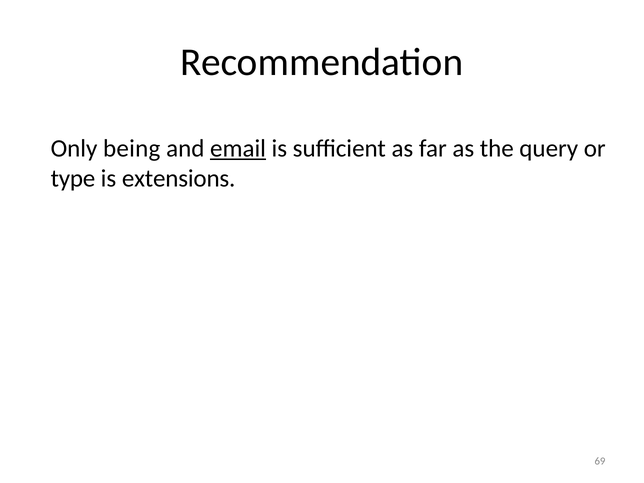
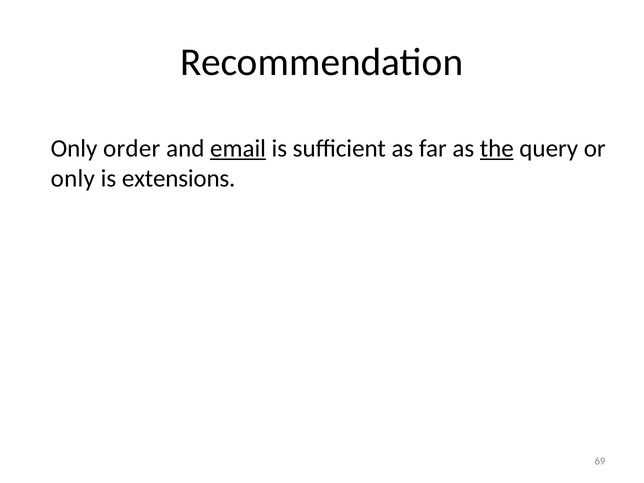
being: being -> order (132, 149)
the underline: none -> present (497, 149)
type: type -> only (73, 179)
